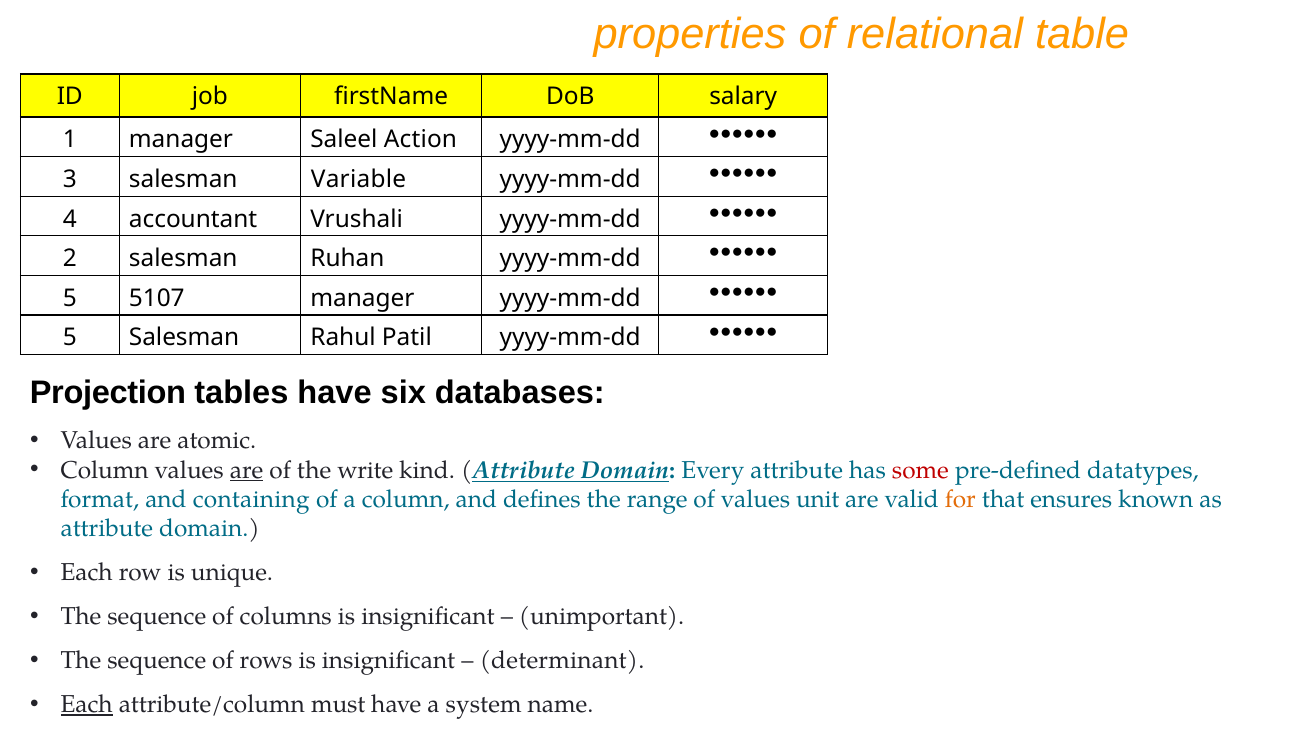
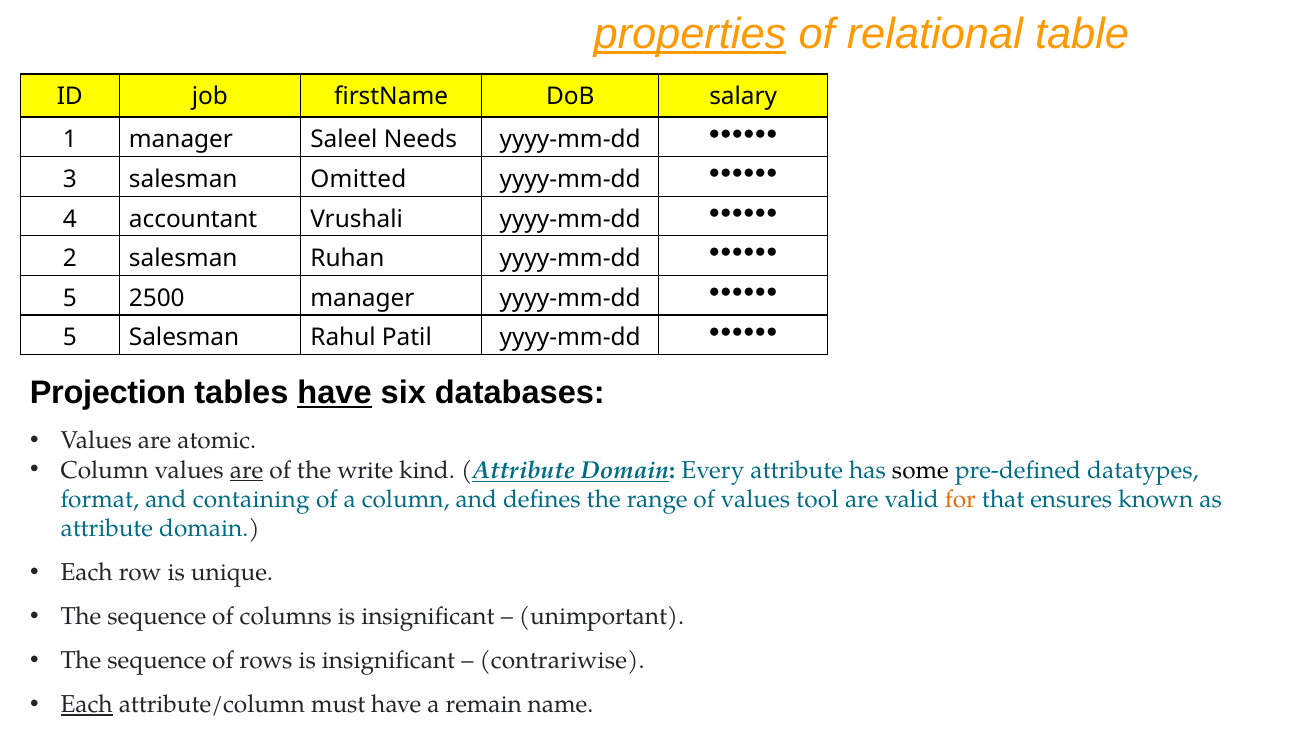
properties underline: none -> present (690, 34)
Action: Action -> Needs (420, 140)
Variable: Variable -> Omitted (358, 180)
5107: 5107 -> 2500 (157, 298)
have underline: none -> present (335, 393)
some colour: red -> black (920, 470)
unit: unit -> tool (817, 500)
determinant: determinant -> contrariwise (562, 661)
system: system -> remain (484, 705)
